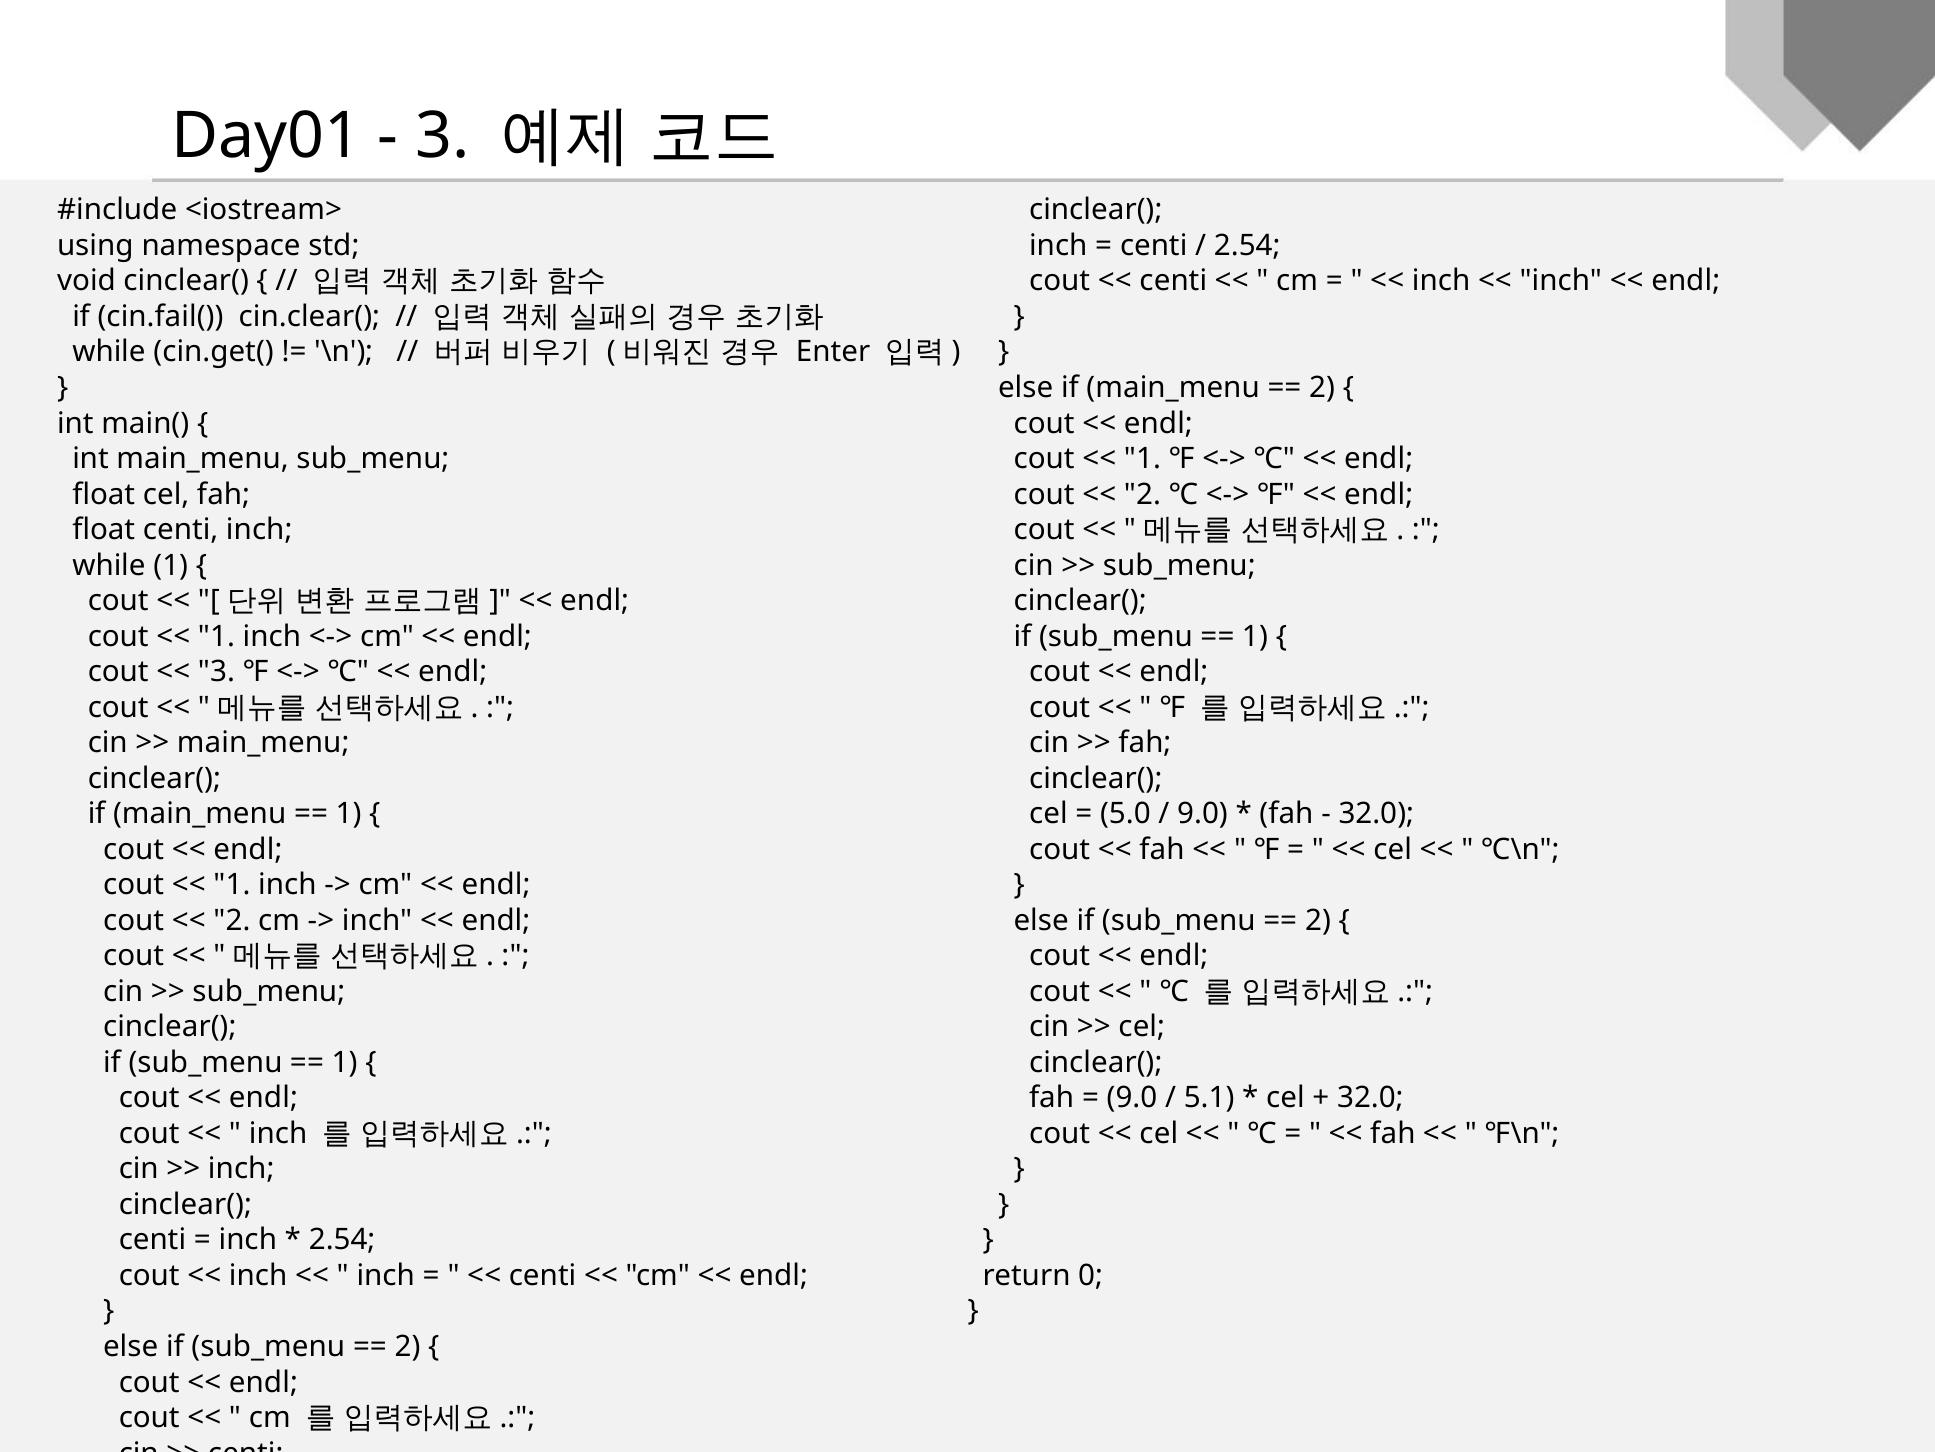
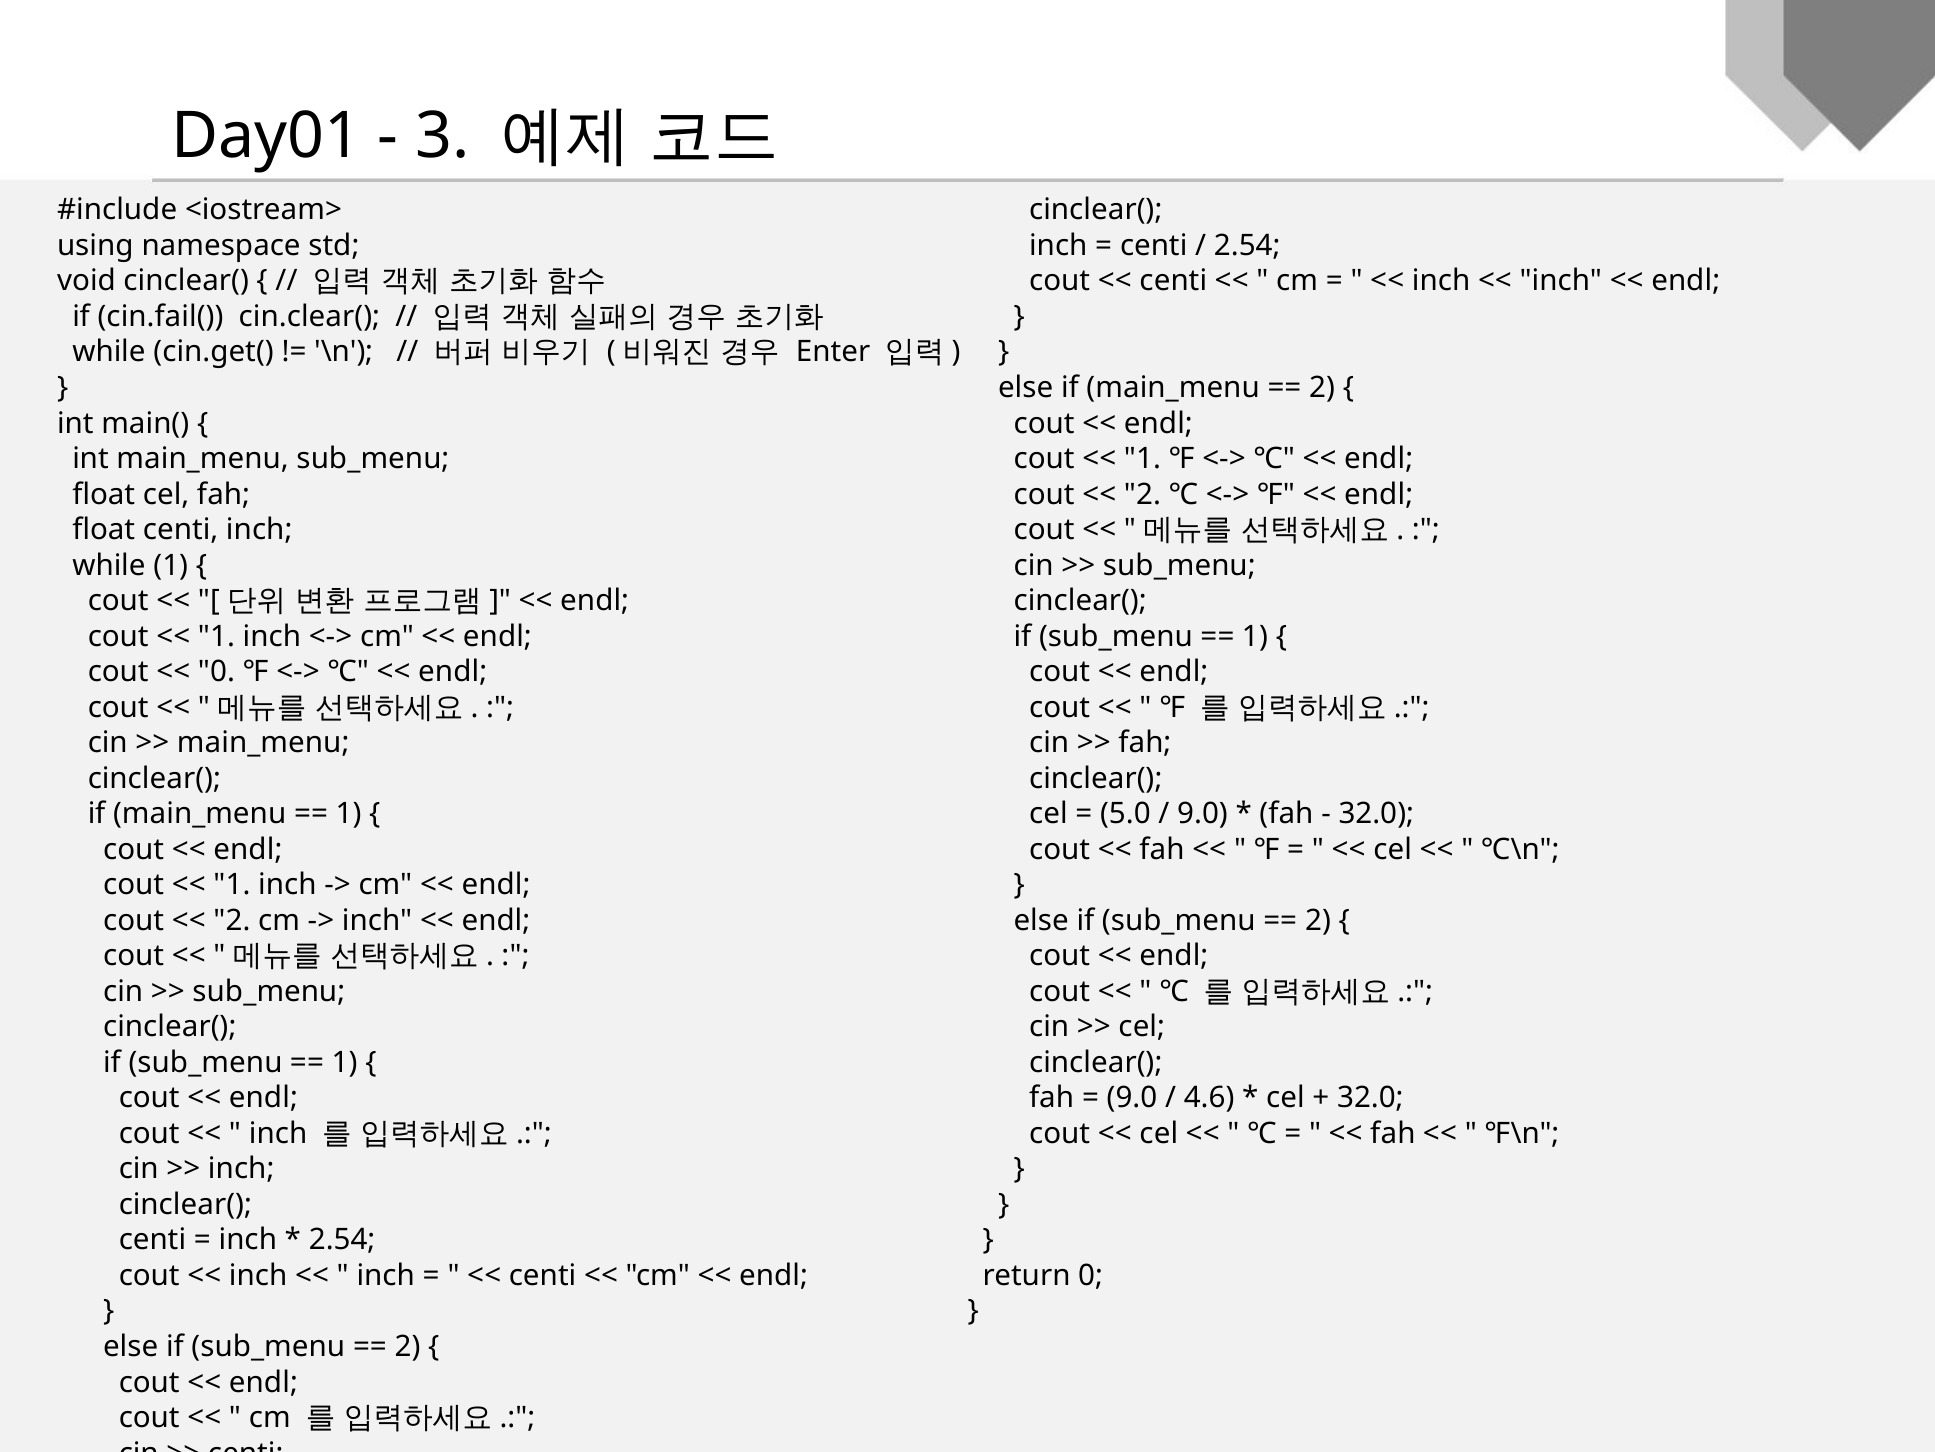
3: 3 -> 0 (216, 672)
5.1: 5.1 -> 4.6 (1209, 1098)
